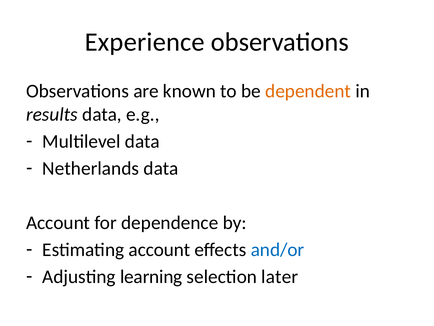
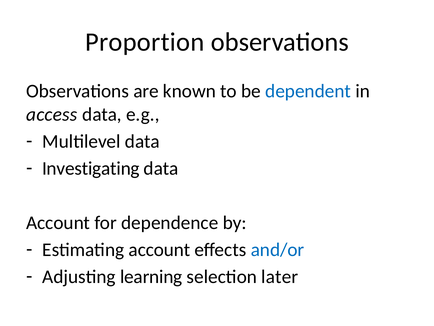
Experience: Experience -> Proportion (145, 42)
dependent colour: orange -> blue (308, 91)
results: results -> access (52, 114)
Netherlands: Netherlands -> Investigating (91, 168)
